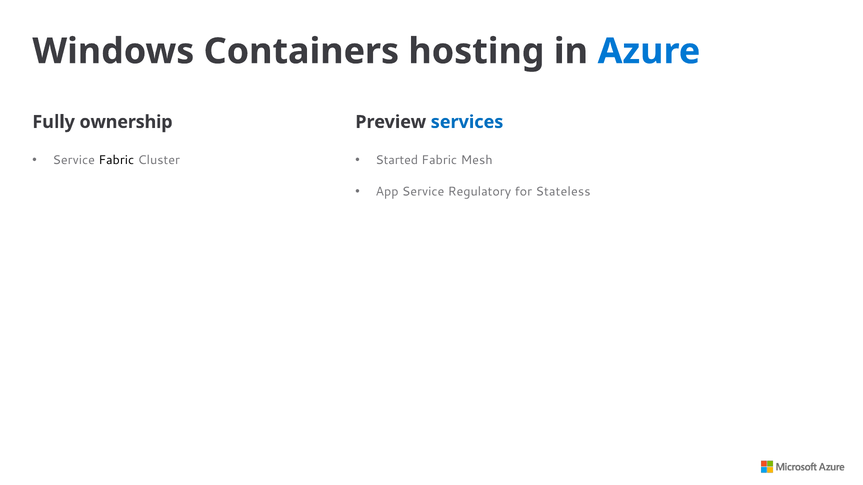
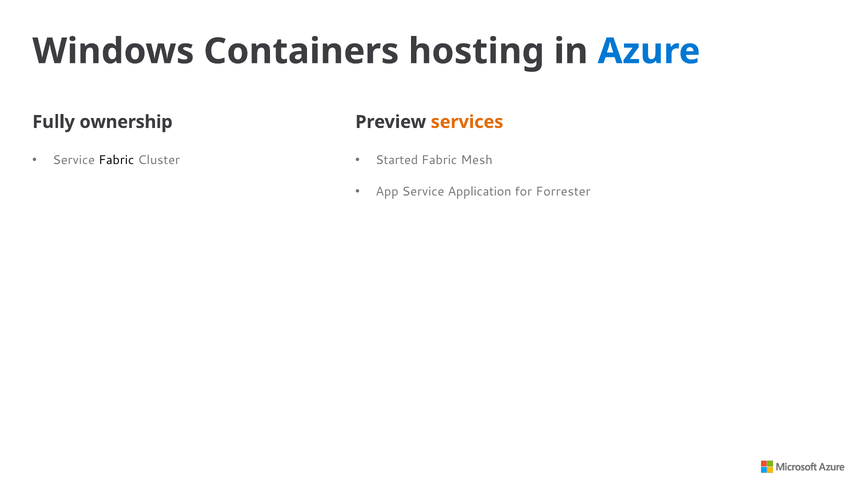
services colour: blue -> orange (467, 122)
Regulatory: Regulatory -> Application (480, 192)
Stateless: Stateless -> Forrester (563, 192)
